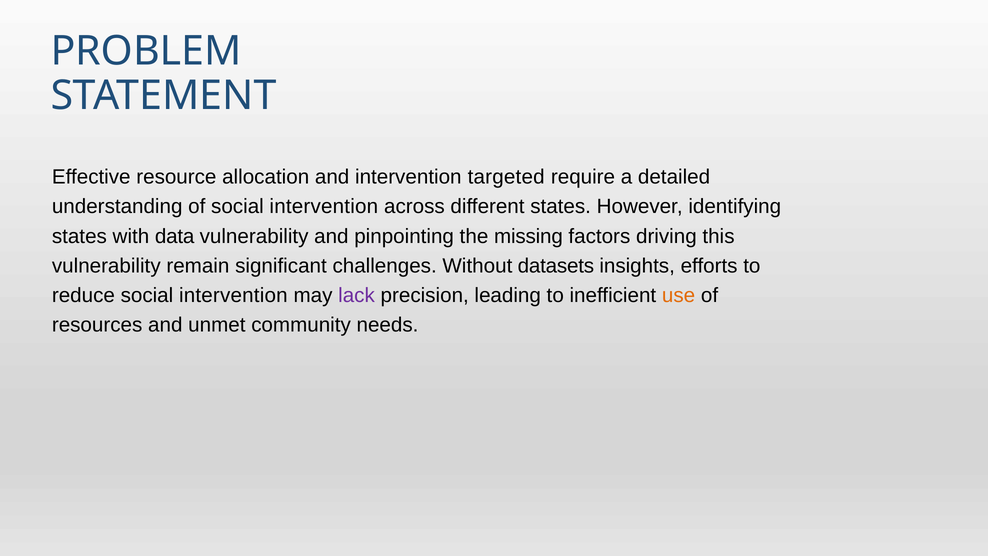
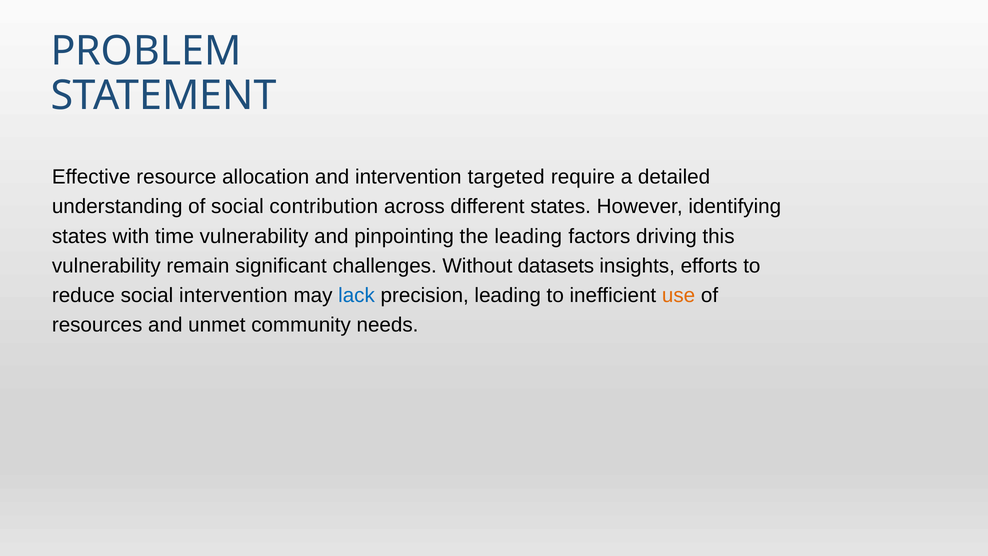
of social intervention: intervention -> contribution (324, 207)
data: data -> time (175, 236)
the missing: missing -> leading (528, 236)
lack colour: purple -> blue (357, 295)
